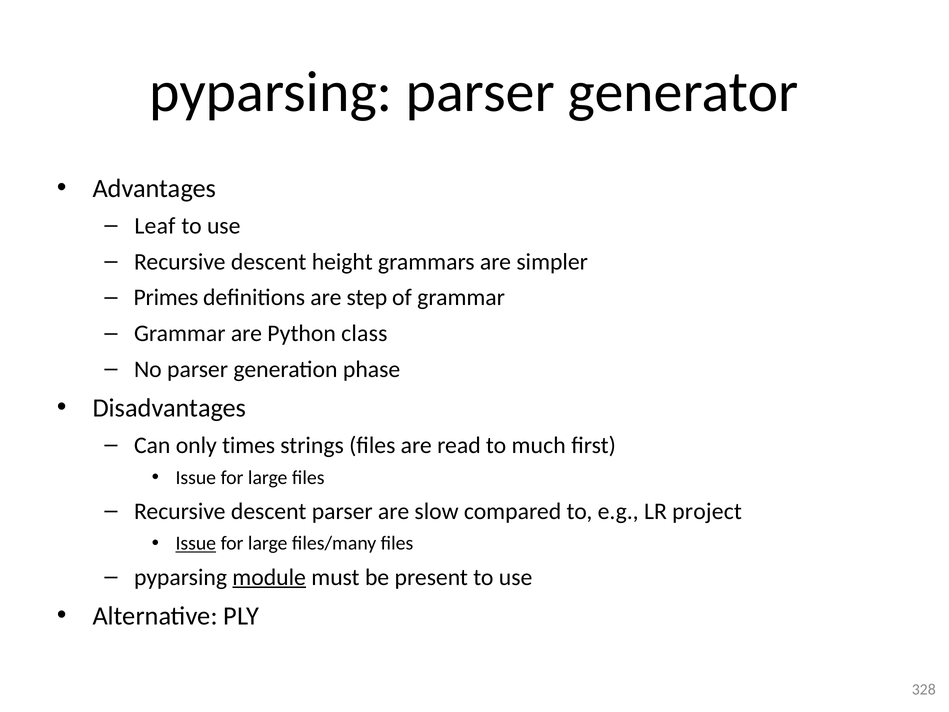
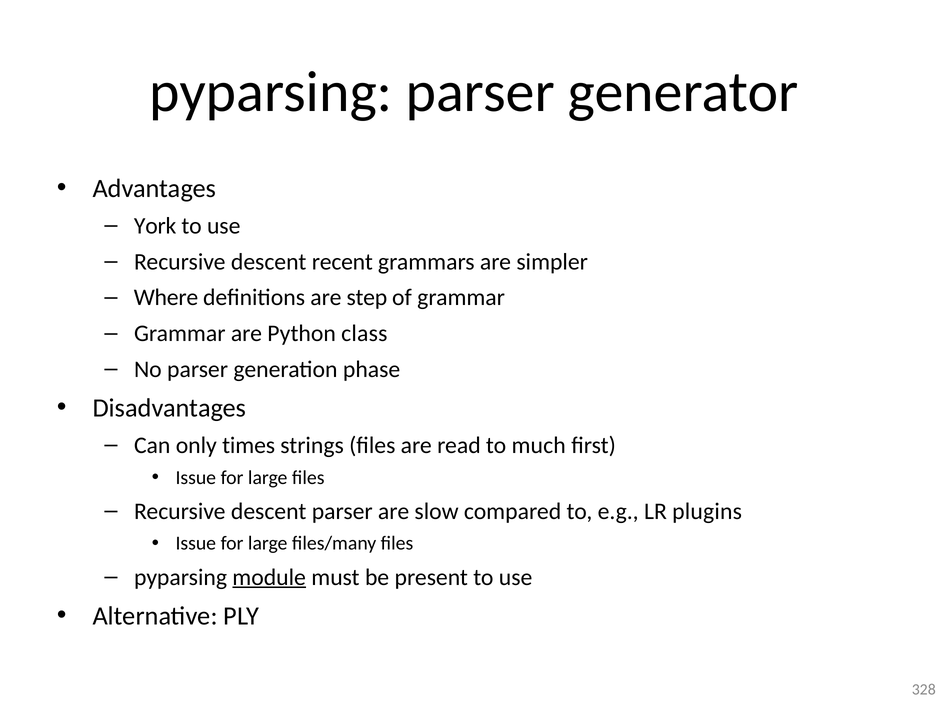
Leaf: Leaf -> York (155, 226)
height: height -> recent (342, 262)
Primes: Primes -> Where (166, 297)
project: project -> plugins (707, 511)
Issue underline: present -> none (196, 543)
